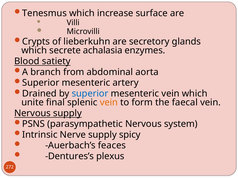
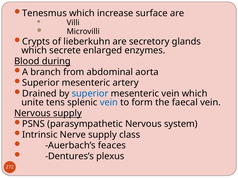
achalasia: achalasia -> enlarged (103, 51)
satiety: satiety -> during (56, 61)
final: final -> tens (55, 103)
vein colour: orange -> blue (109, 103)
spicy: spicy -> class (130, 135)
